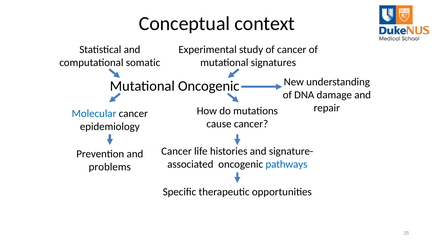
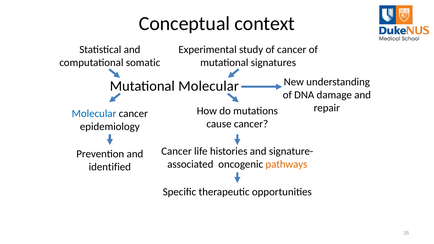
Mutational Oncogenic: Oncogenic -> Molecular (209, 86)
pathways colour: blue -> orange (286, 164)
problems: problems -> identified (110, 167)
